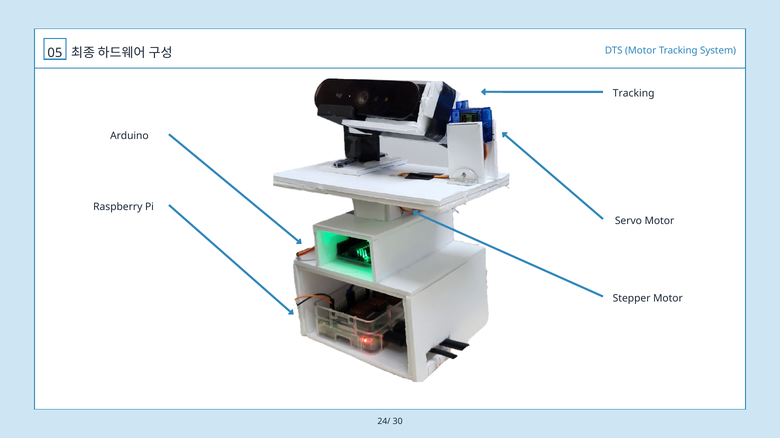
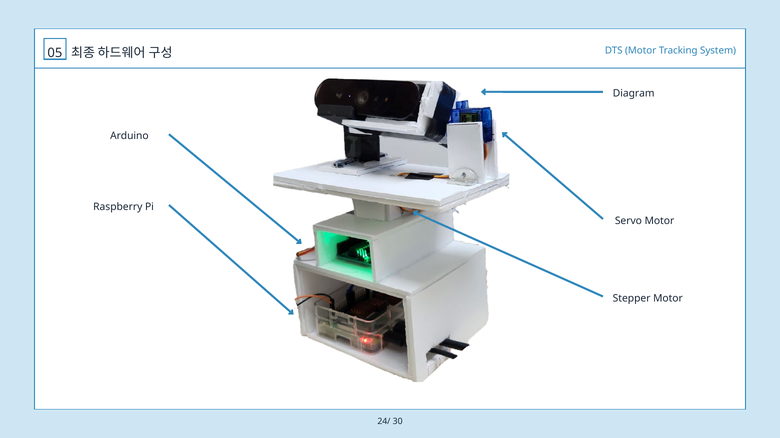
Tracking: Tracking -> Diagram (634, 94)
